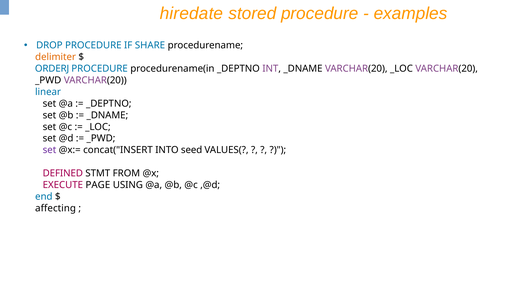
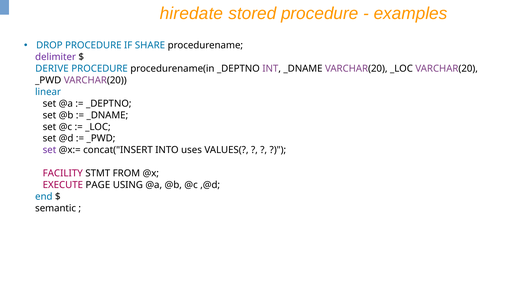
delimiter colour: orange -> purple (56, 57)
ORDERJ: ORDERJ -> DERIVE (52, 68)
seed: seed -> uses (192, 150)
DEFINED: DEFINED -> FACILITY (63, 173)
affecting: affecting -> semantic (56, 208)
